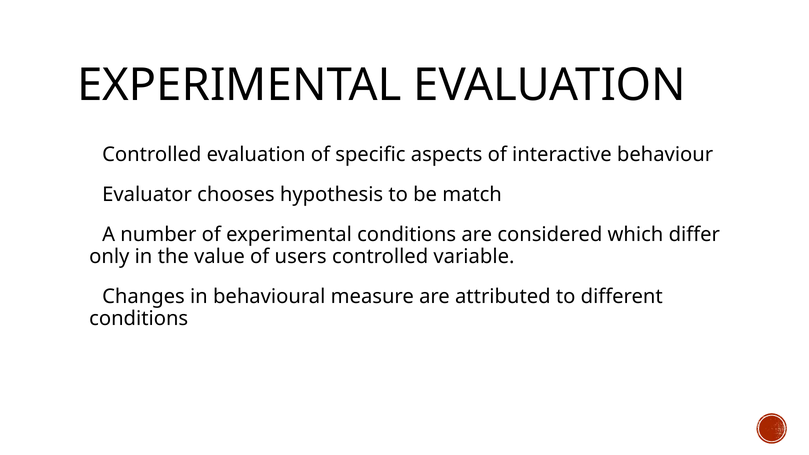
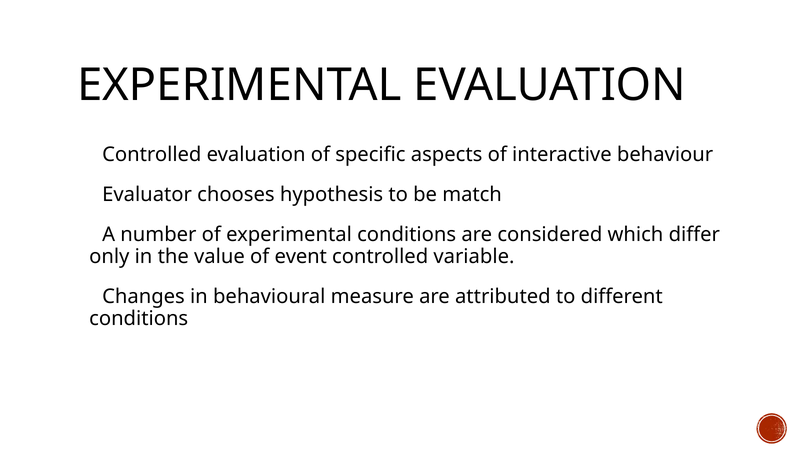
users: users -> event (301, 257)
